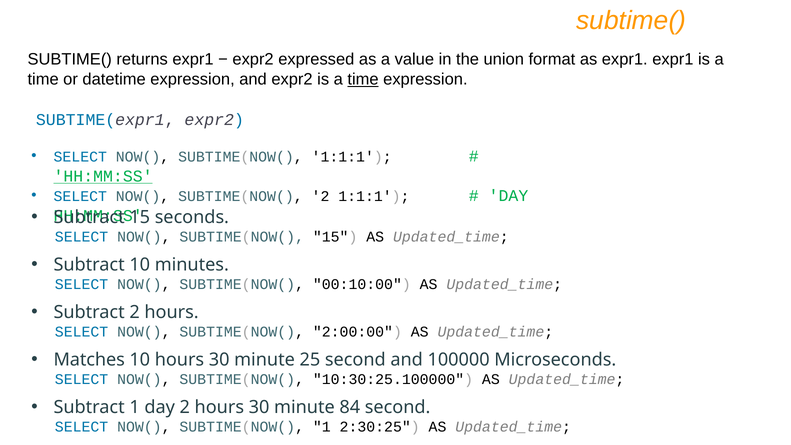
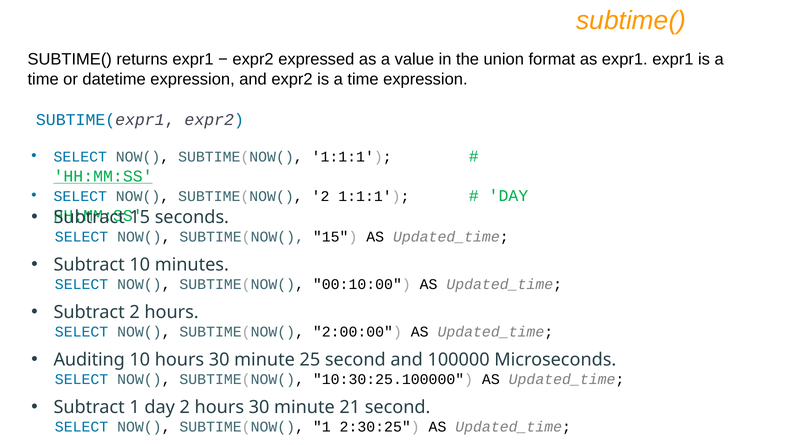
time underline: present -> none (363, 79)
Matches: Matches -> Auditing (89, 360)
84: 84 -> 21 (350, 407)
